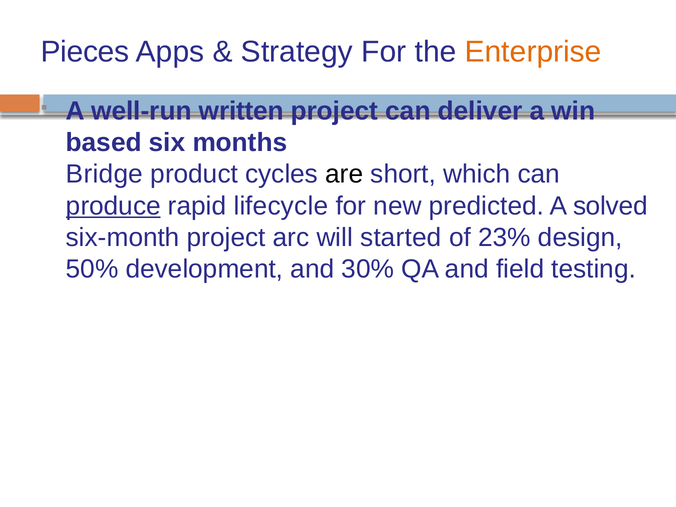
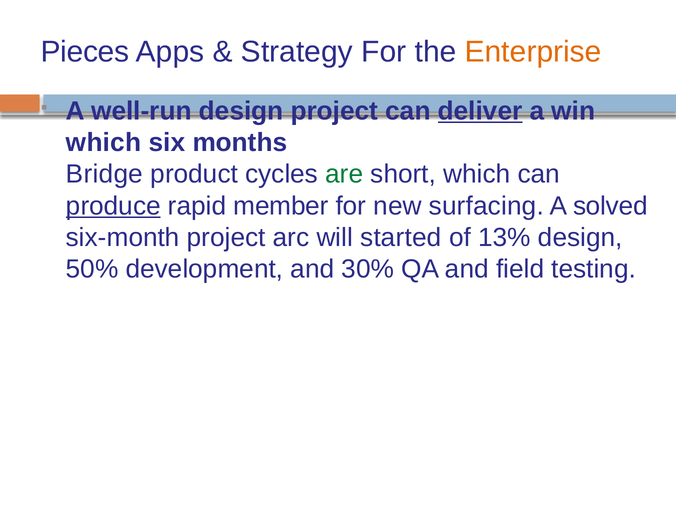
well-run written: written -> design (241, 111)
deliver underline: none -> present (480, 111)
based: based -> which (104, 143)
are colour: black -> green (344, 174)
lifecycle: lifecycle -> member (281, 206)
predicted: predicted -> surfacing (486, 206)
23%: 23% -> 13% (504, 237)
